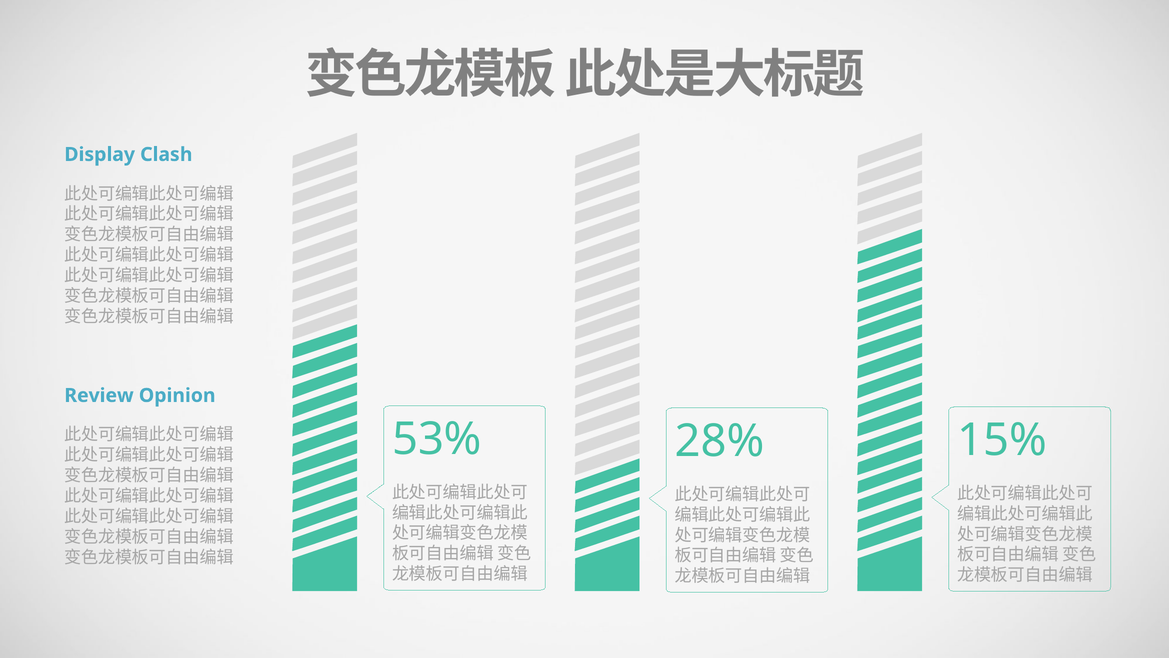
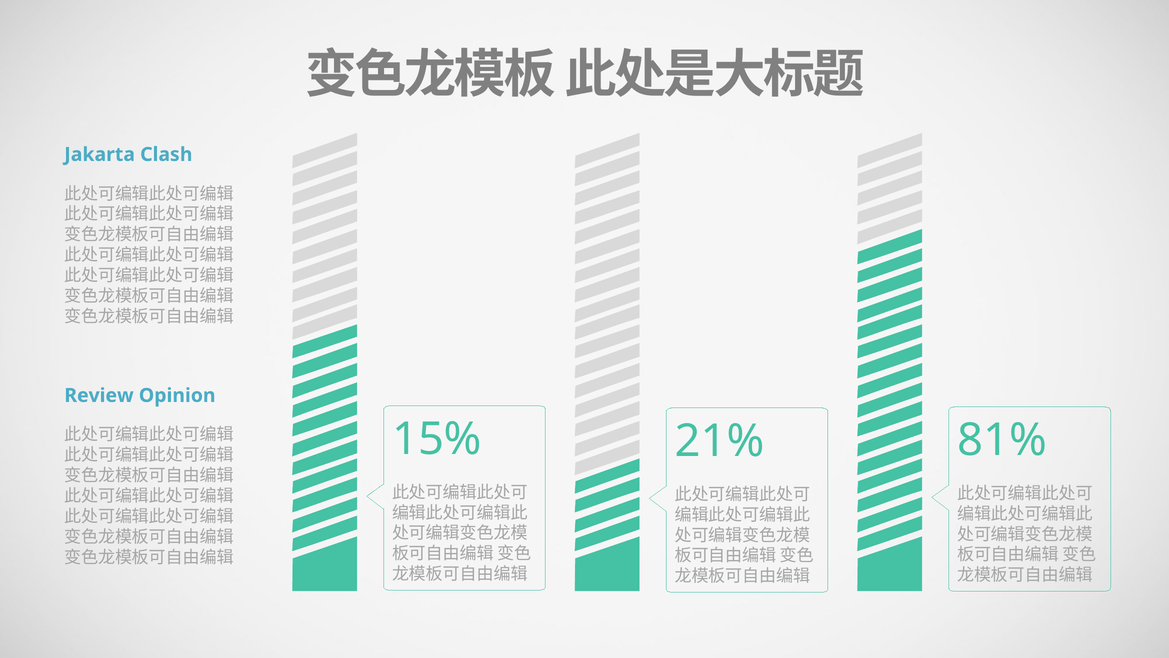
Display: Display -> Jakarta (100, 154)
53%: 53% -> 15% (437, 439)
15%: 15% -> 81% (1002, 440)
28%: 28% -> 21% (719, 441)
